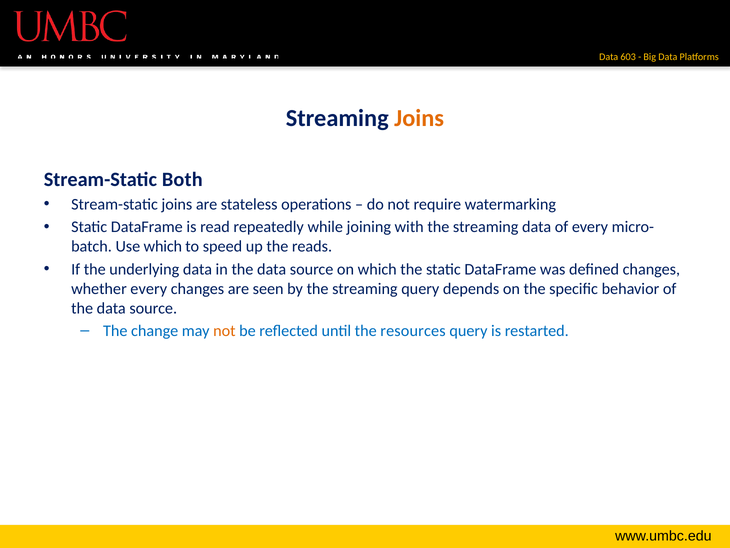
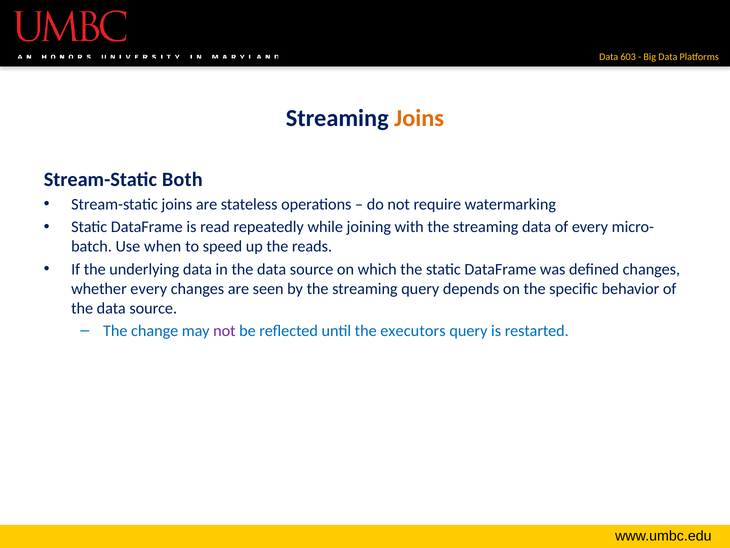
Use which: which -> when (163, 246)
not colour: orange -> purple (224, 331)
resources: resources -> executors (413, 331)
